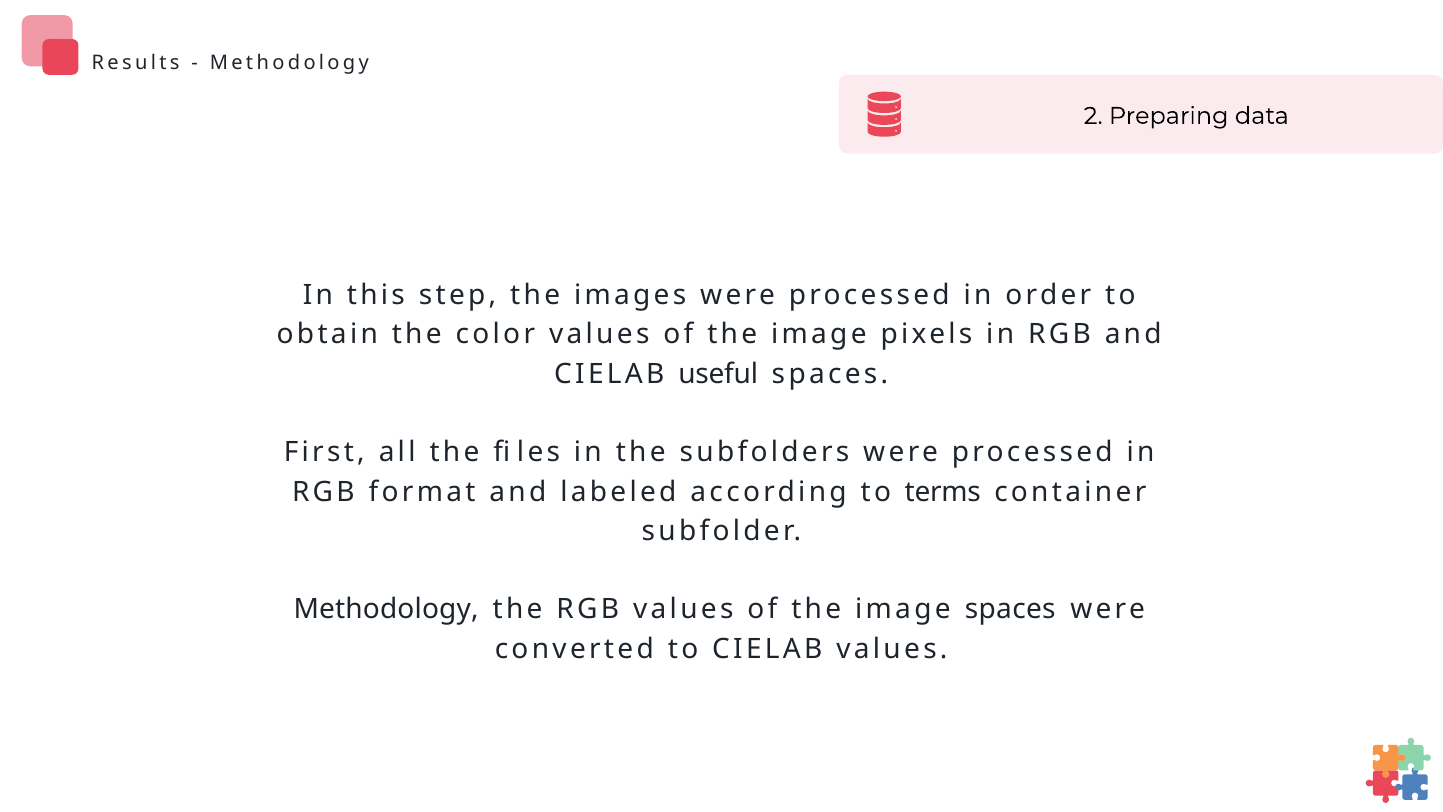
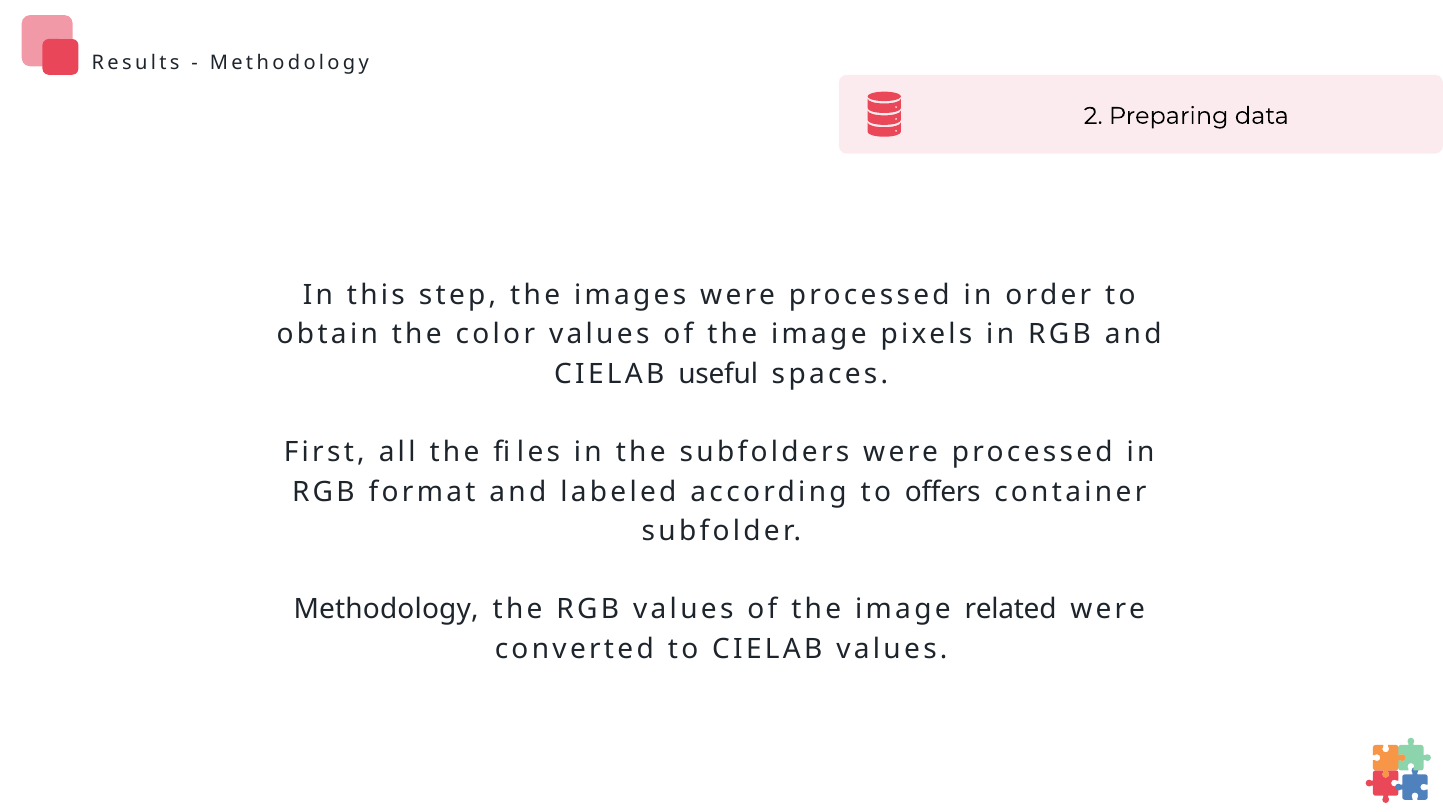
terms: terms -> offers (943, 492)
image spaces: spaces -> related (1011, 609)
